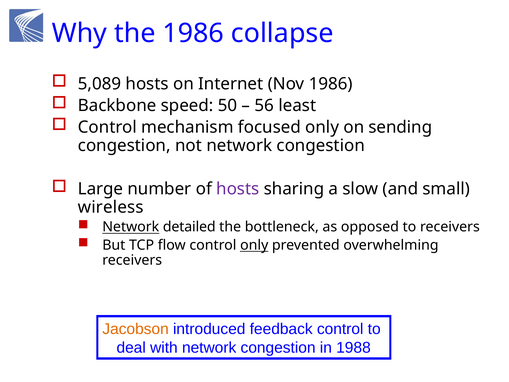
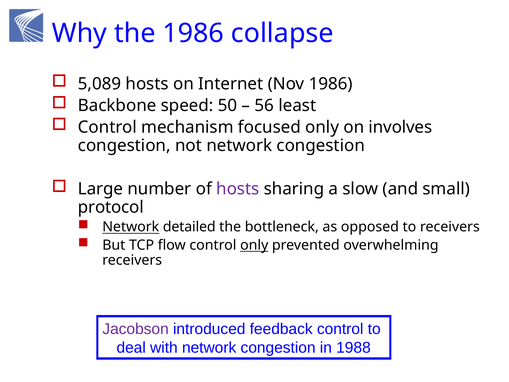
sending: sending -> involves (400, 127)
wireless: wireless -> protocol (111, 207)
Jacobson colour: orange -> purple (136, 329)
